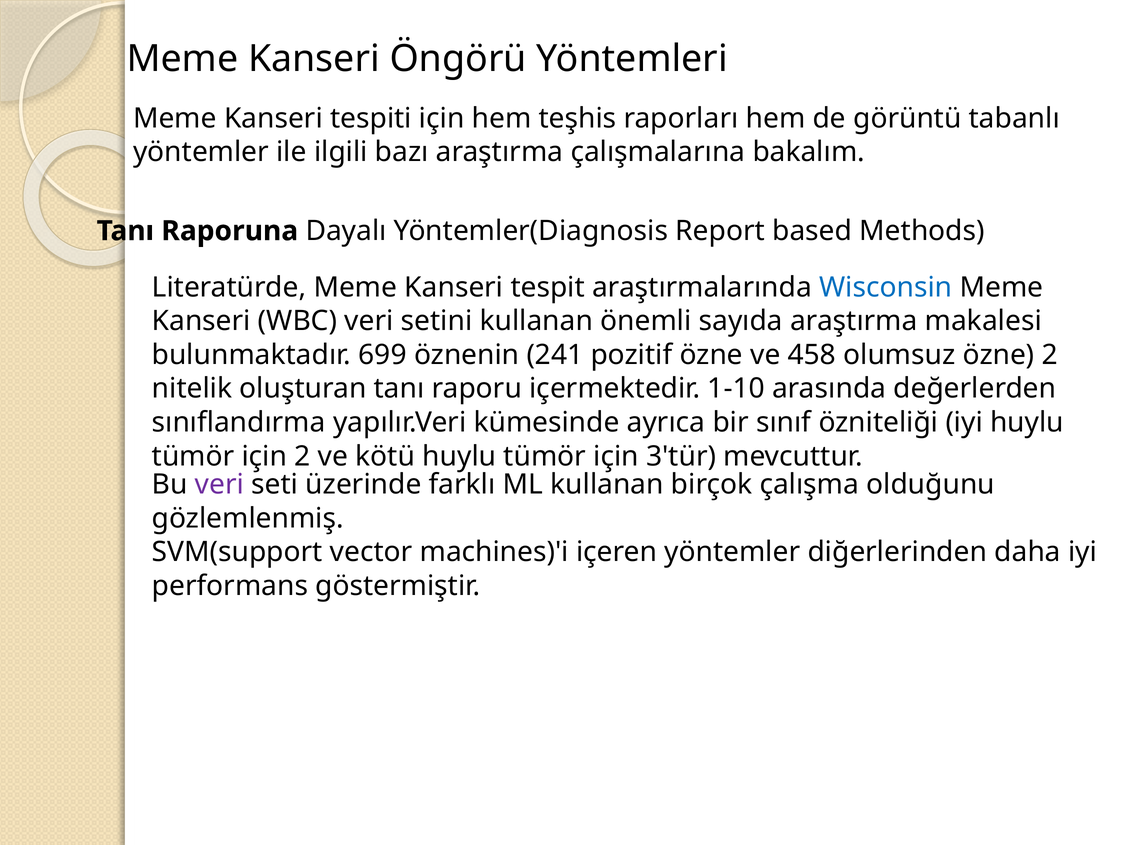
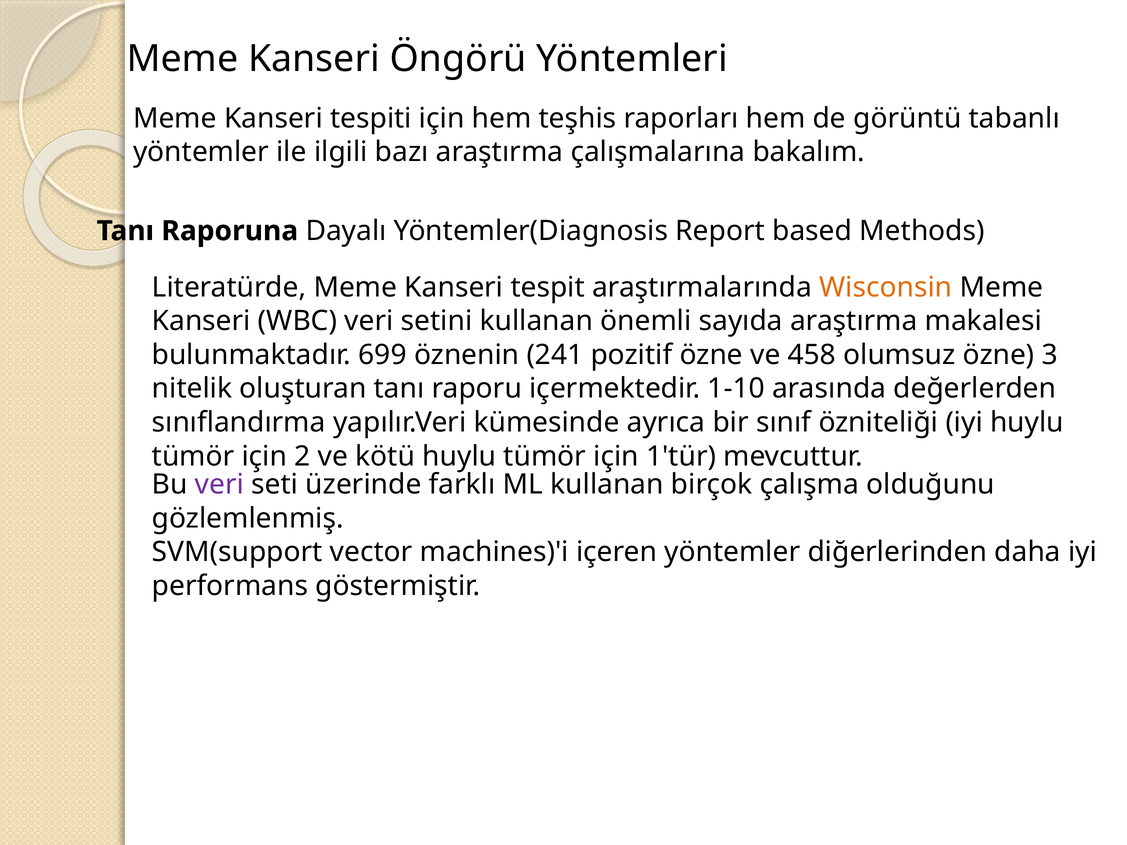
Wisconsin colour: blue -> orange (886, 287)
özne 2: 2 -> 3 (1050, 355)
3'tür: 3'tür -> 1'tür (681, 456)
